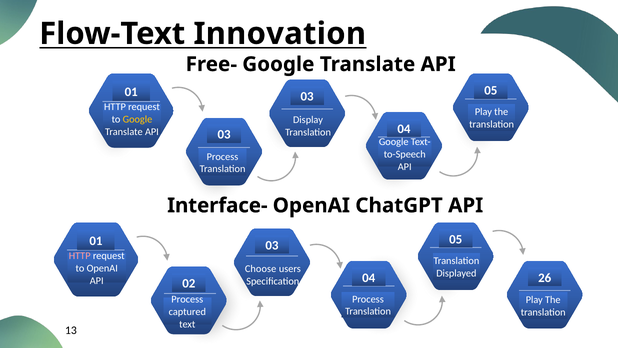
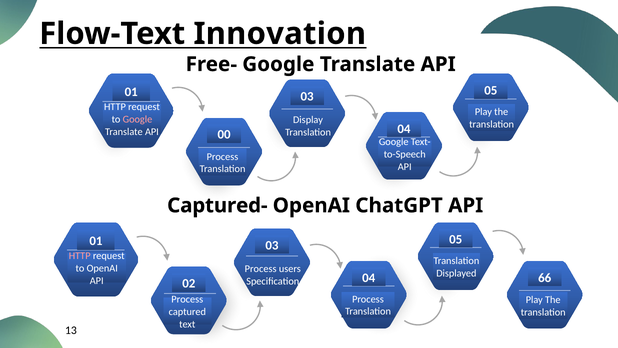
Google colour: yellow -> pink (137, 119)
API 03: 03 -> 00 (224, 134)
Interface-: Interface- -> Captured- (217, 205)
Choose: Choose -> Process (261, 269)
26: 26 -> 66 (545, 277)
